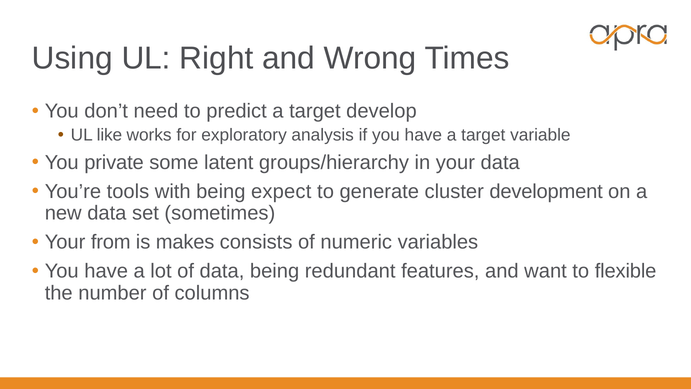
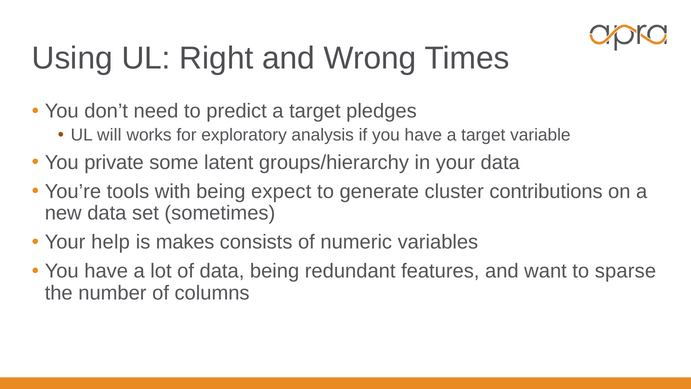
develop: develop -> pledges (381, 111)
like: like -> will (109, 135)
development: development -> contributions (546, 191)
from: from -> help (111, 242)
flexible: flexible -> sparse (625, 271)
